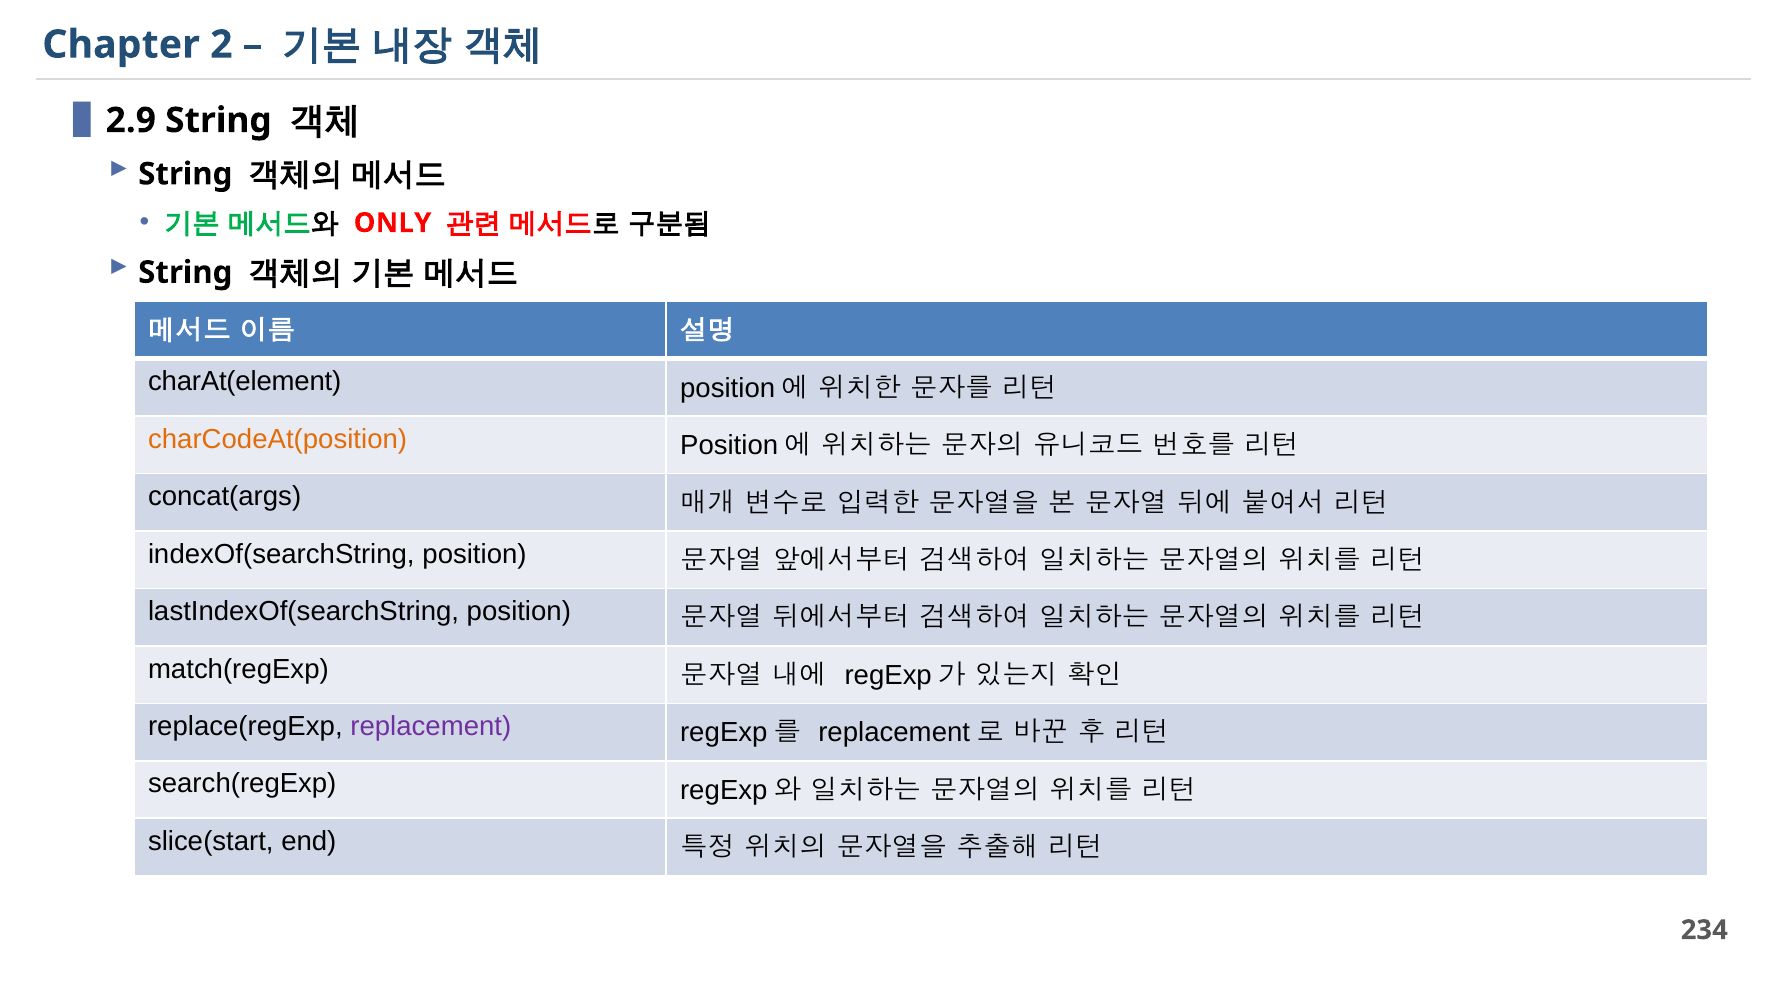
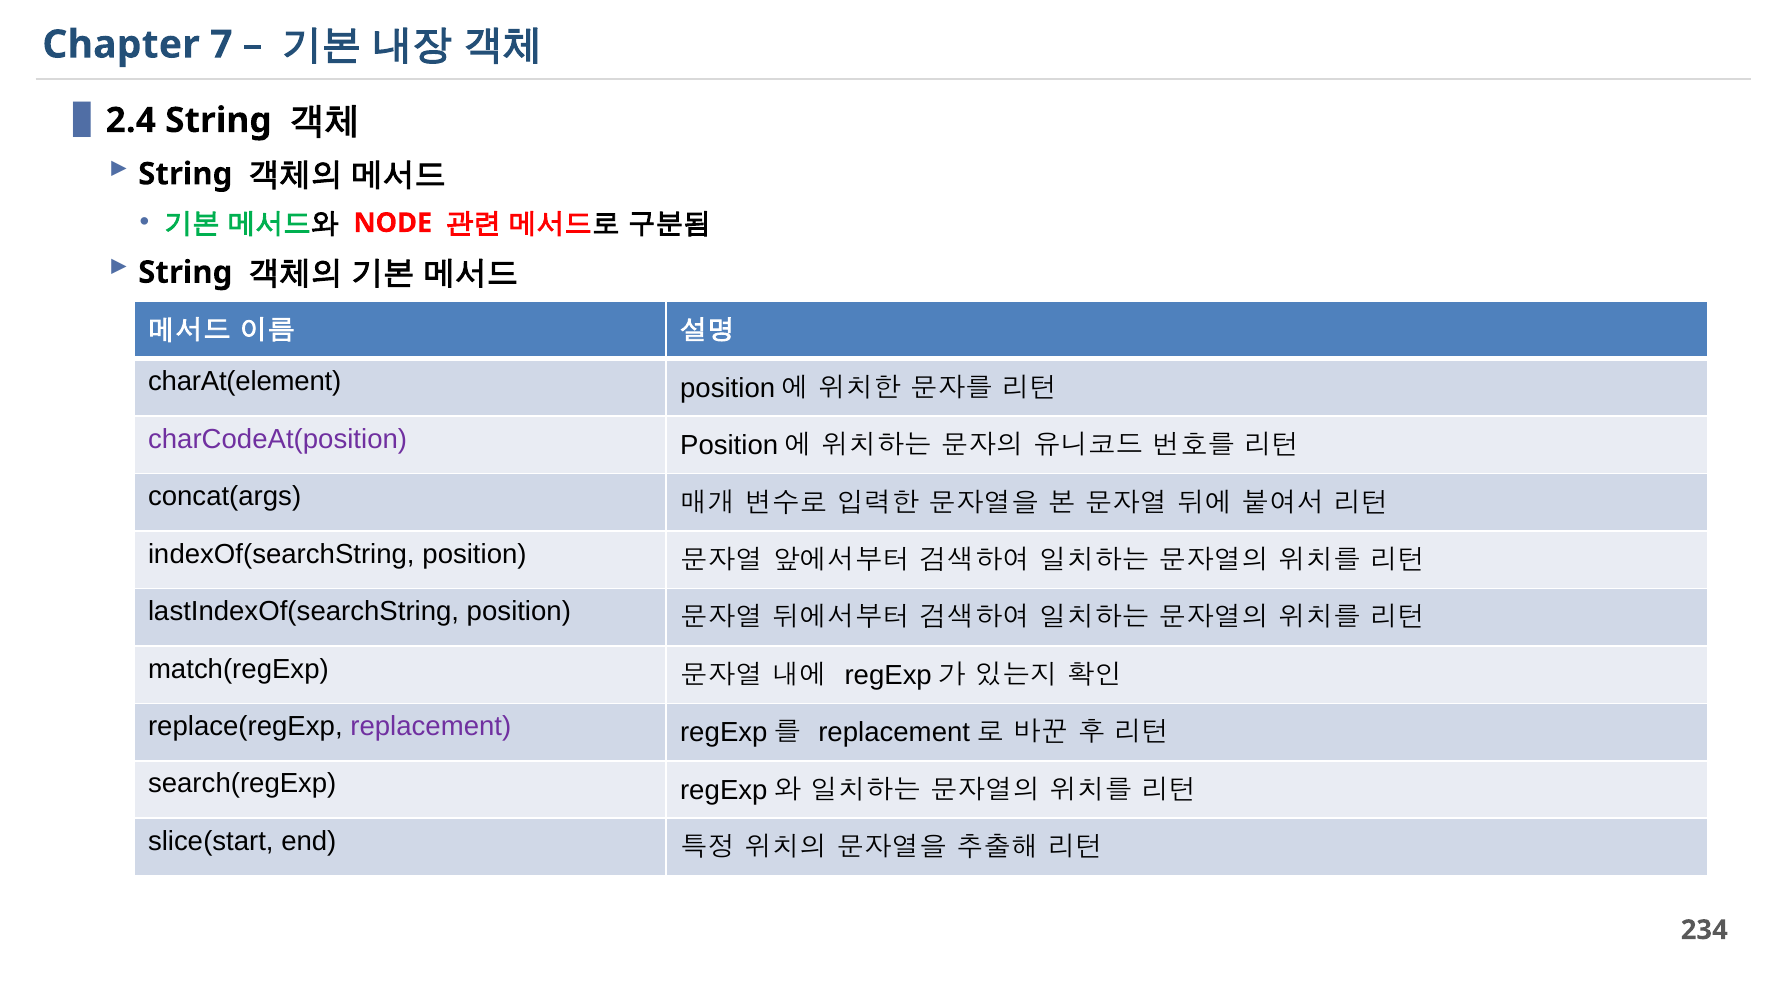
2: 2 -> 7 (221, 45)
2.9: 2.9 -> 2.4 (131, 120)
ONLY: ONLY -> NODE (393, 223)
charCodeAt(position colour: orange -> purple (278, 439)
